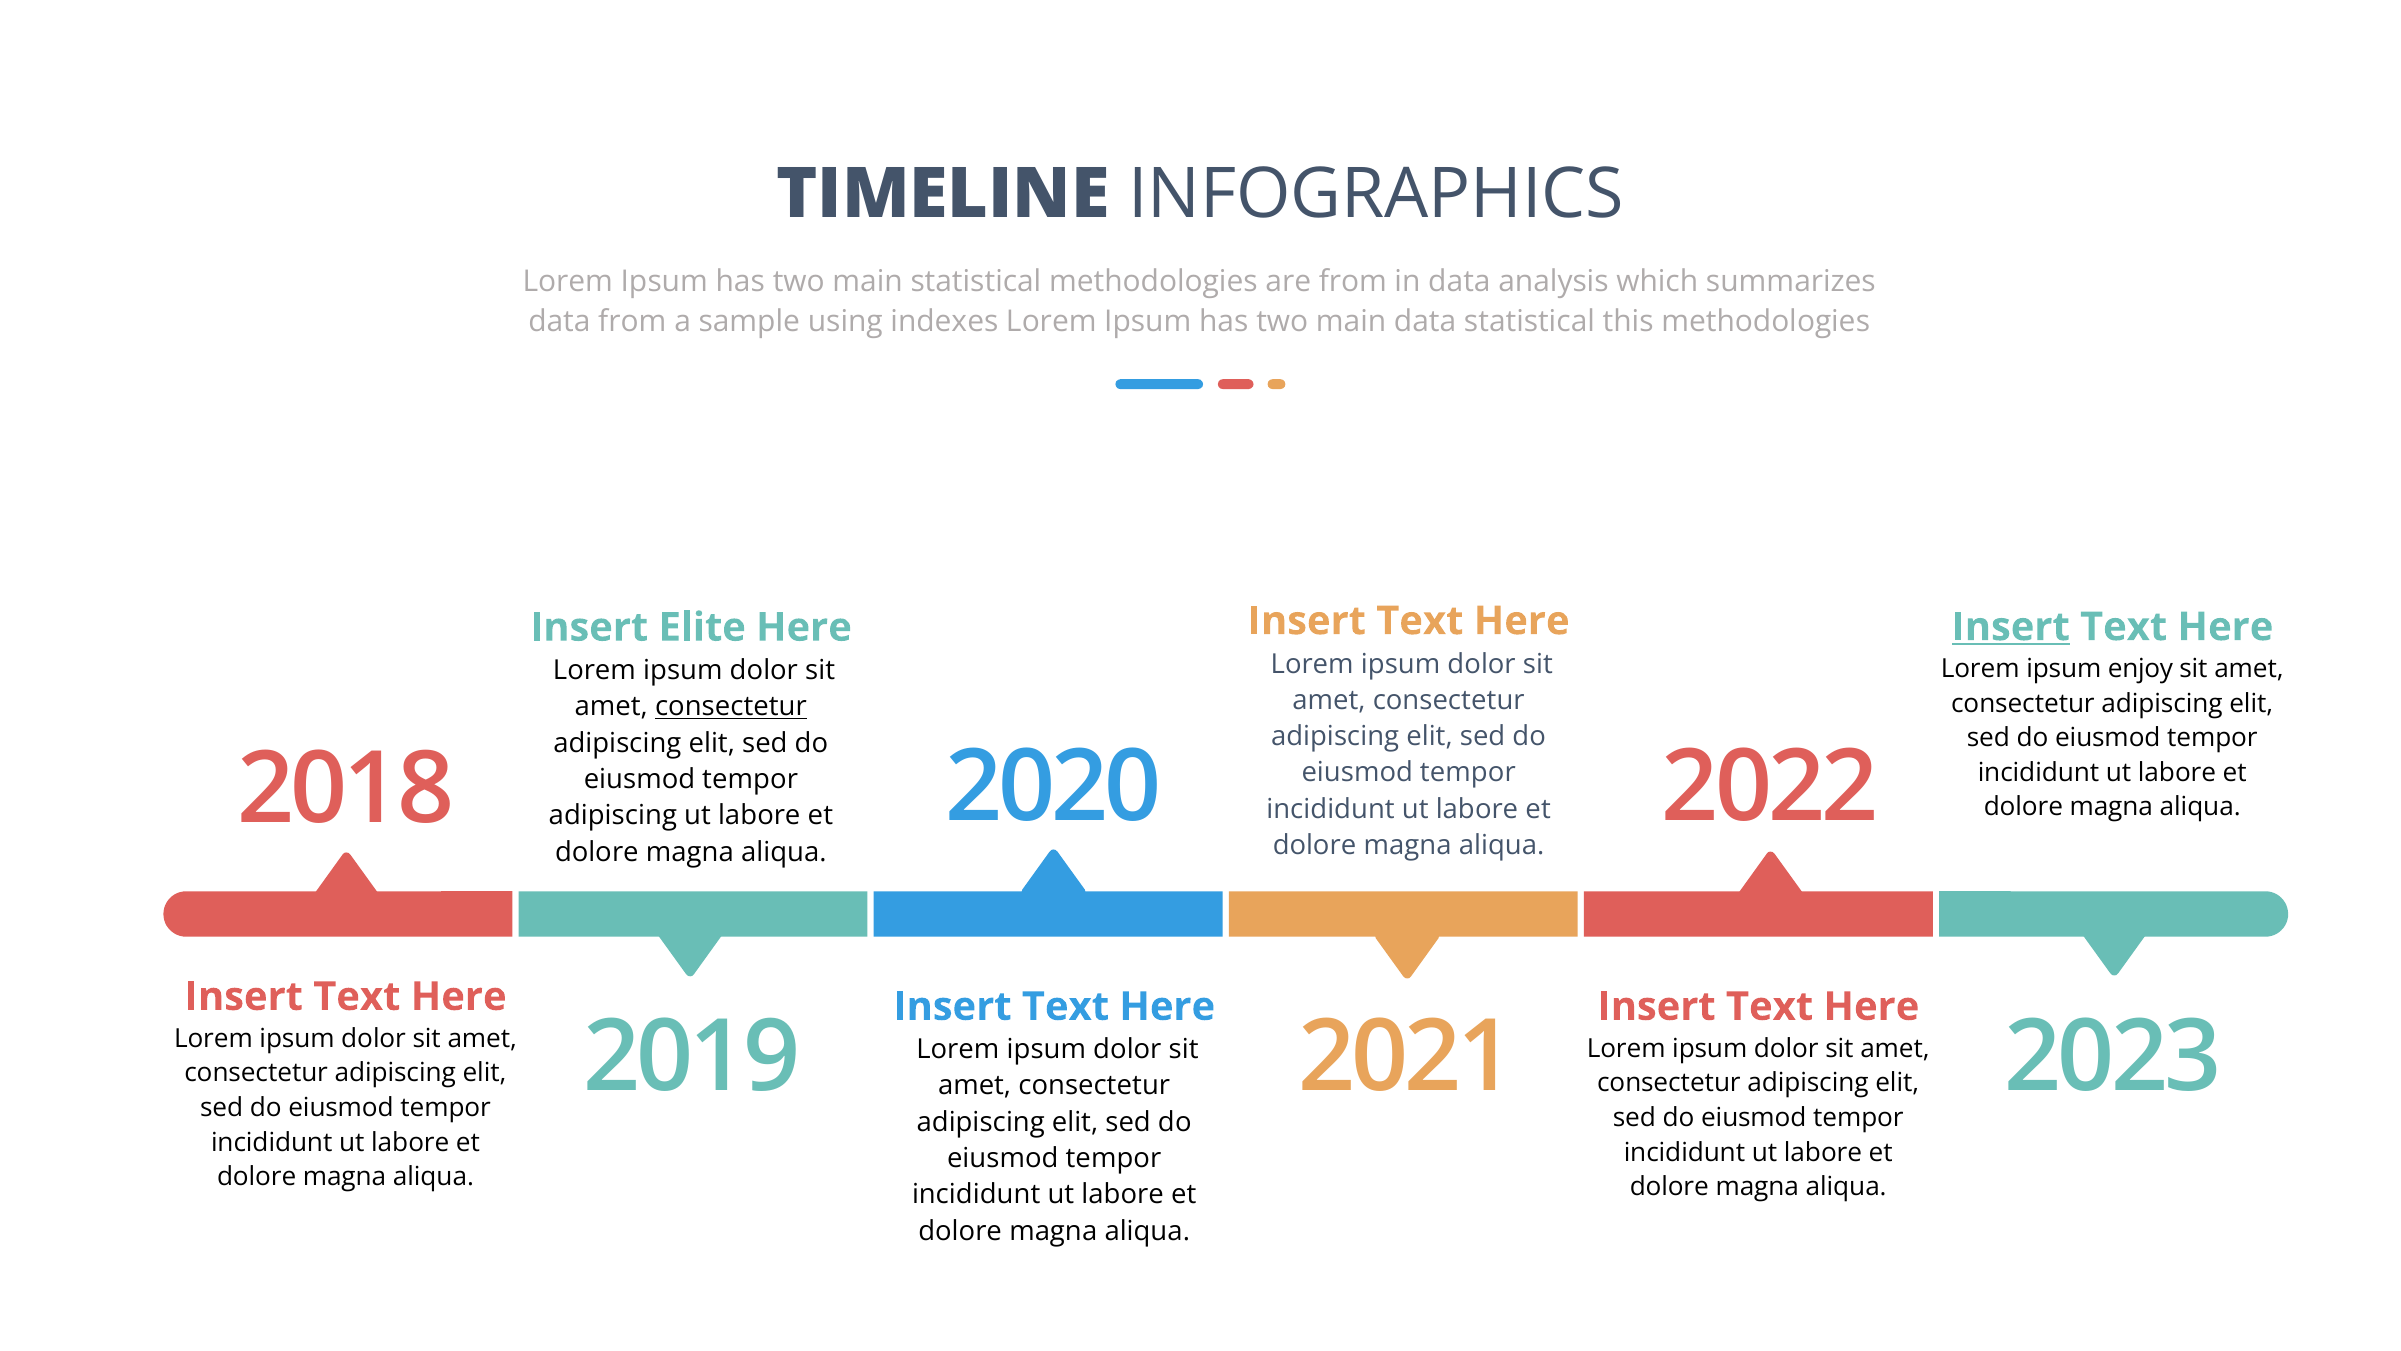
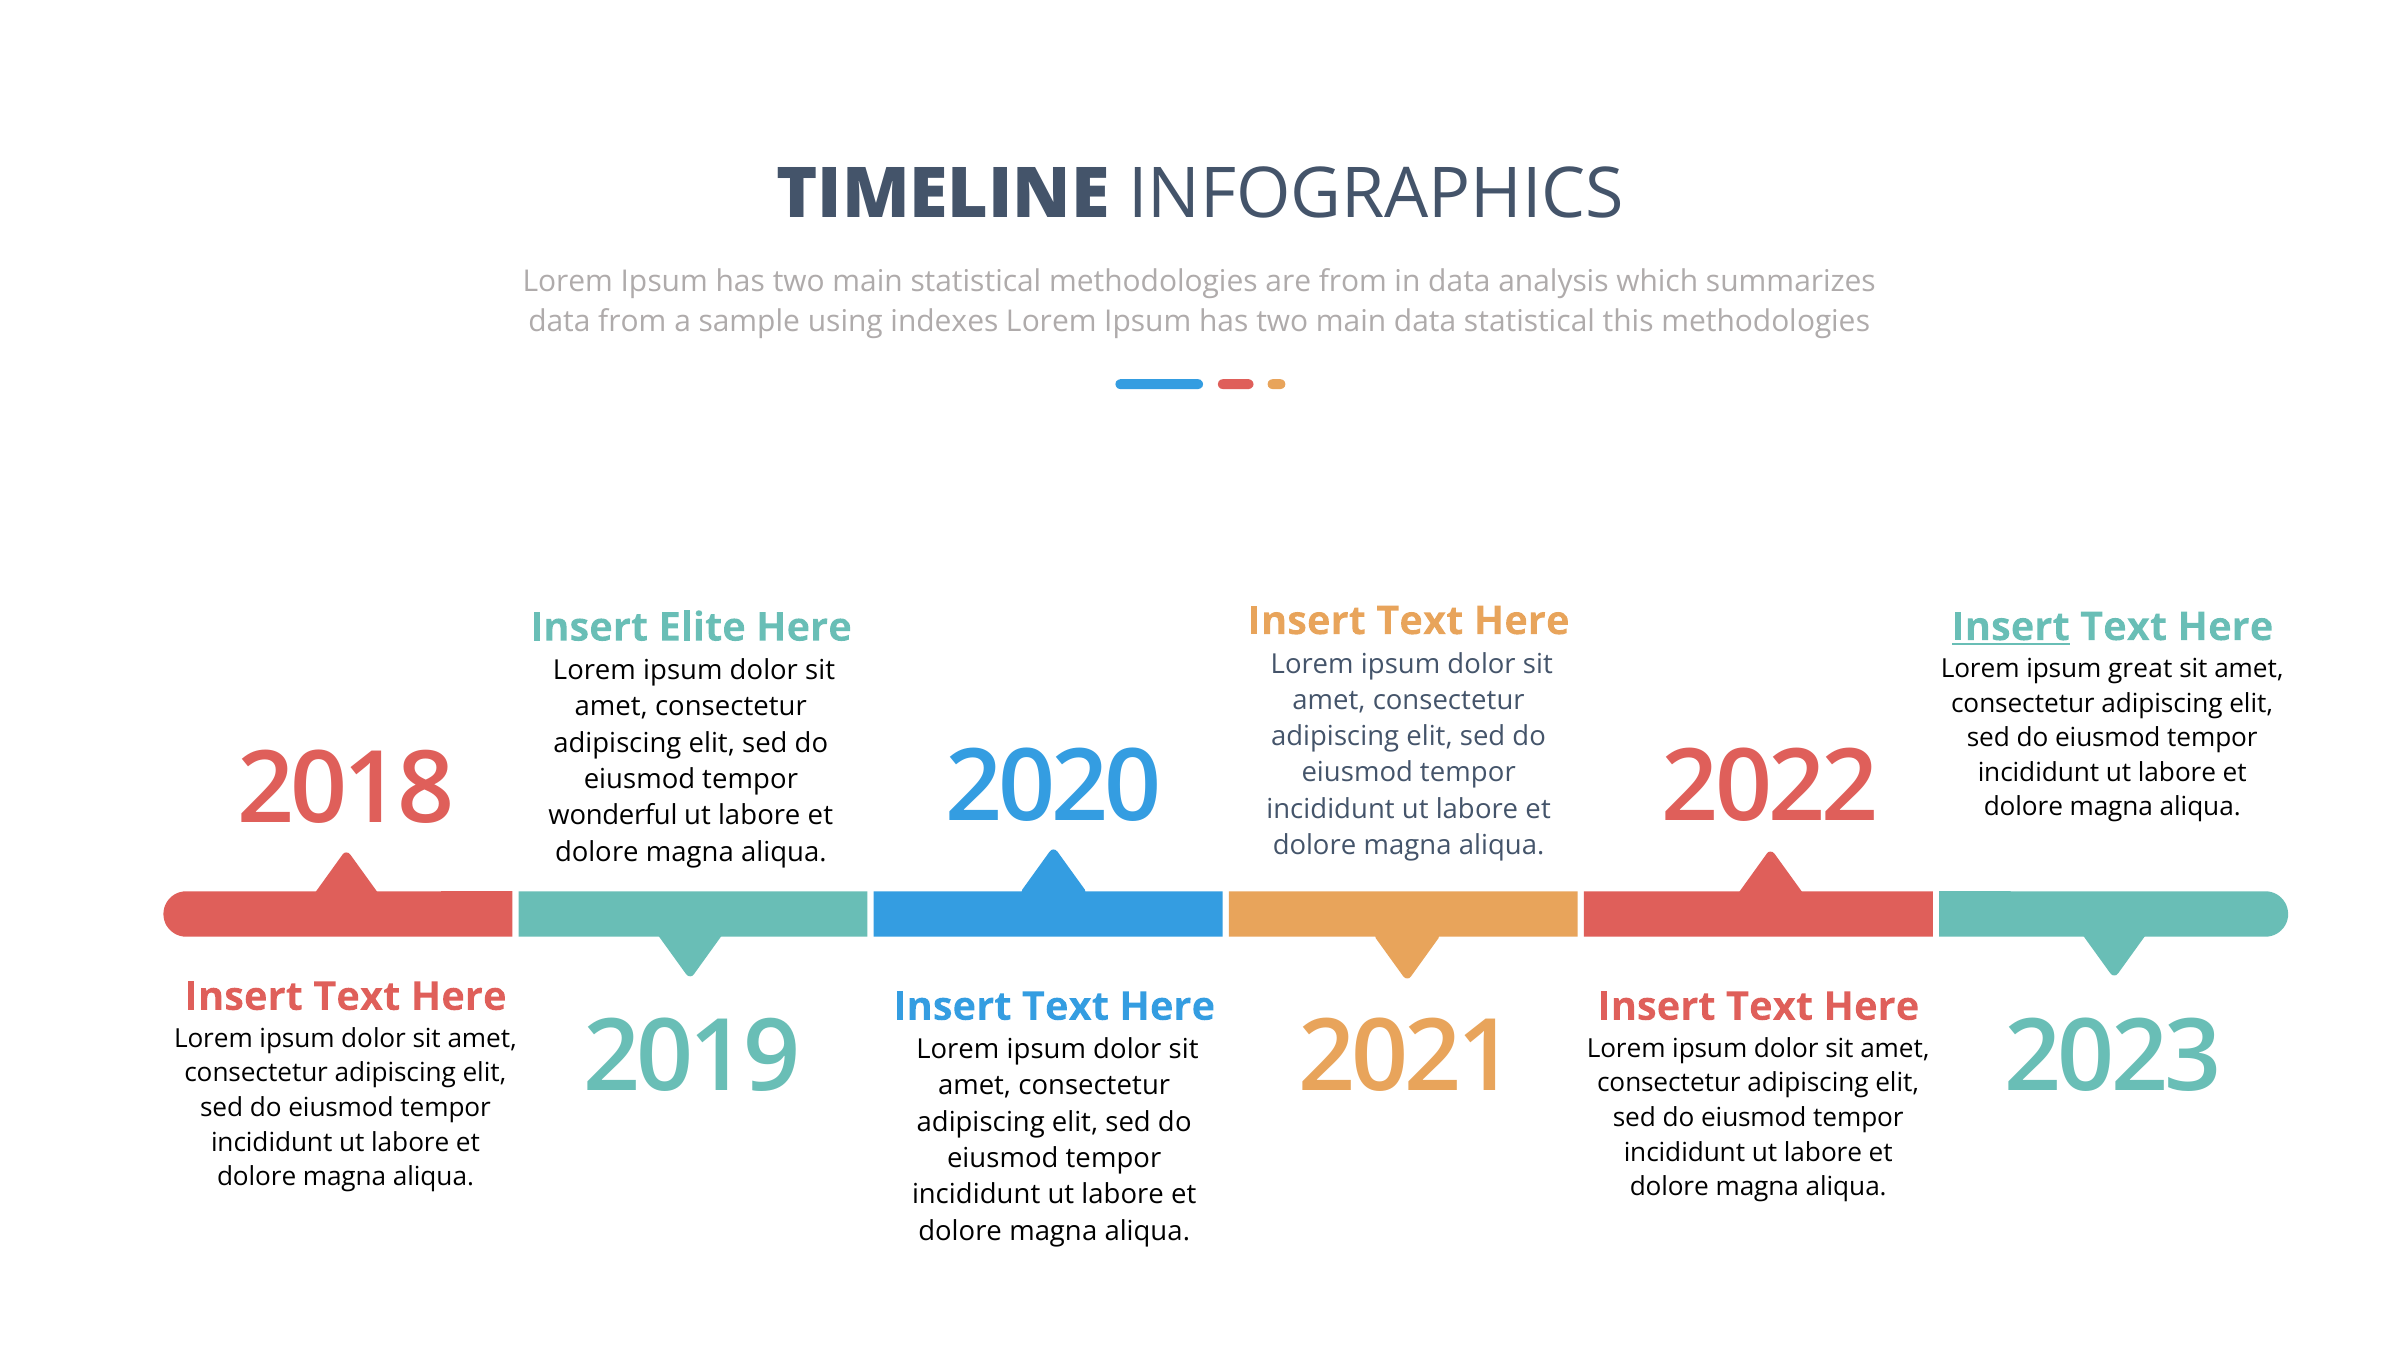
enjoy: enjoy -> great (2140, 669)
consectetur underline: present -> none (731, 706)
adipiscing: adipiscing -> wonderful (613, 815)
